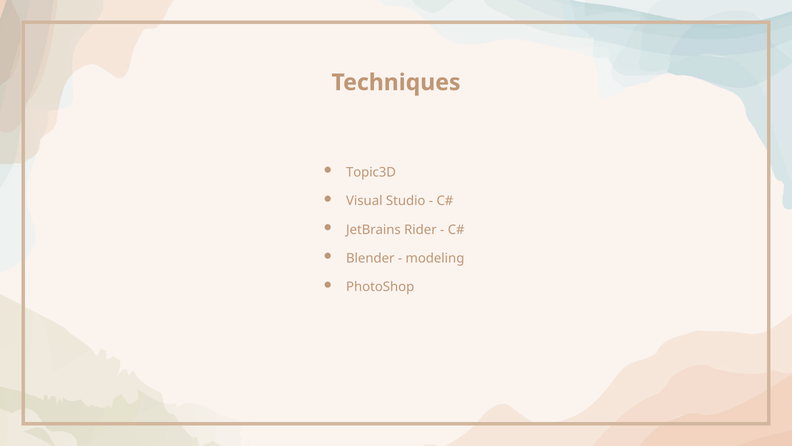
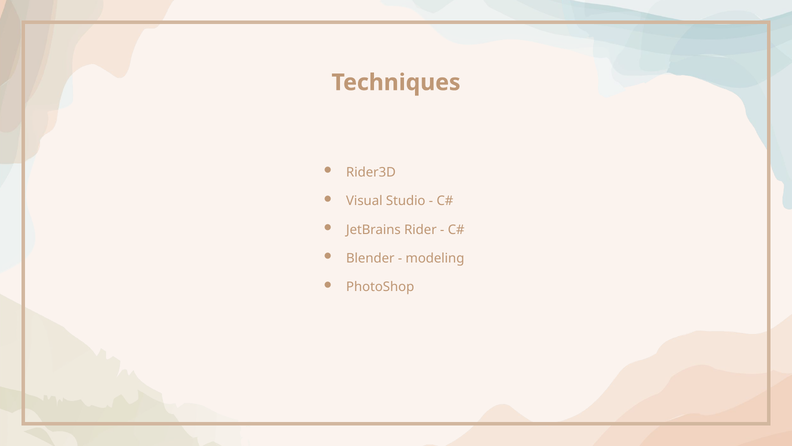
Topic3D: Topic3D -> Rider3D (371, 172)
